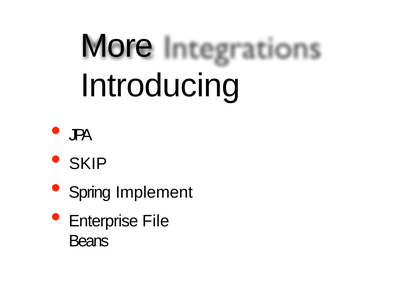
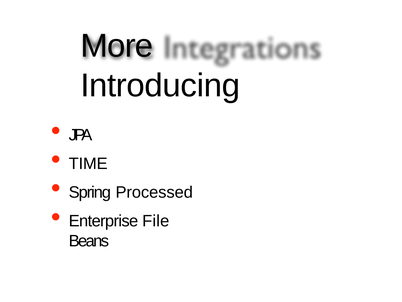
SKIP: SKIP -> TIME (88, 163)
Implement: Implement -> Processed (154, 192)
